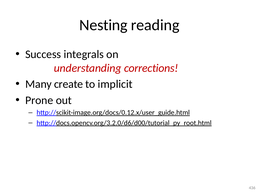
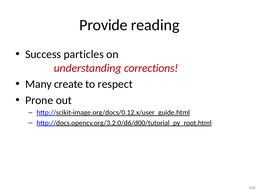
Nesting: Nesting -> Provide (103, 25)
integrals: integrals -> particles (84, 54)
implicit: implicit -> respect (115, 84)
